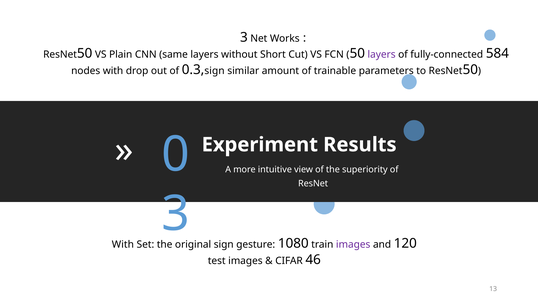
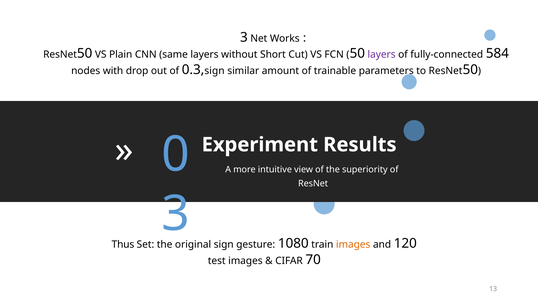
With: With -> Thus (123, 244)
images colour: purple -> orange (353, 244)
46: 46 -> 70 (313, 259)
